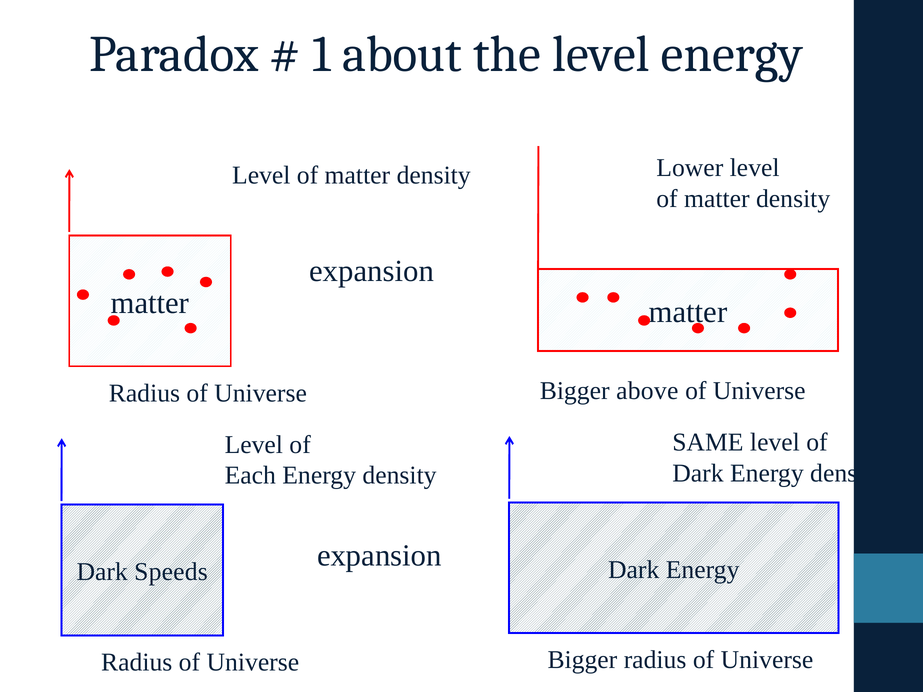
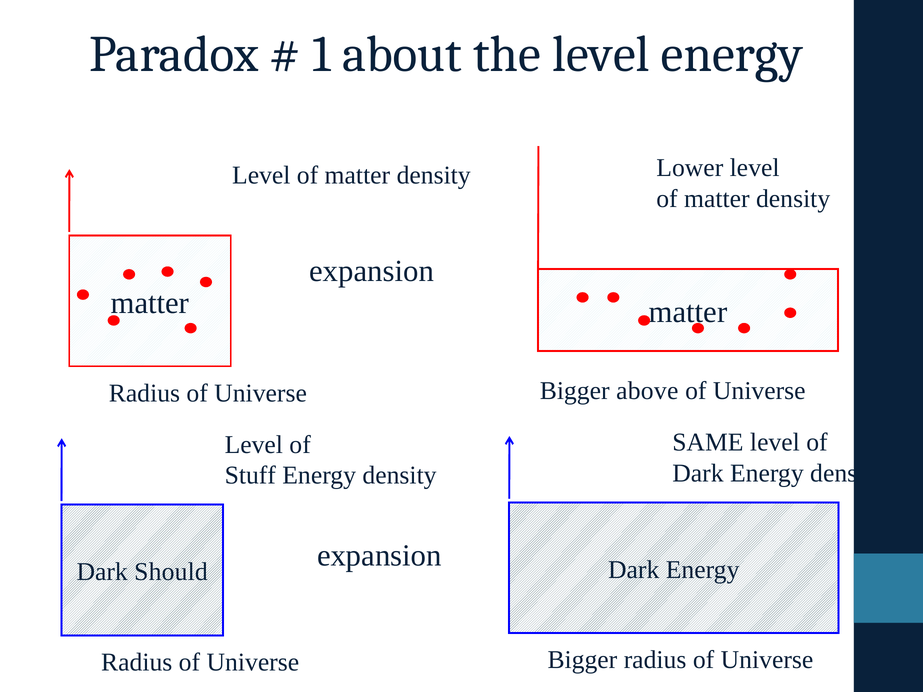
Each: Each -> Stuff (250, 476)
Speeds: Speeds -> Should (171, 572)
